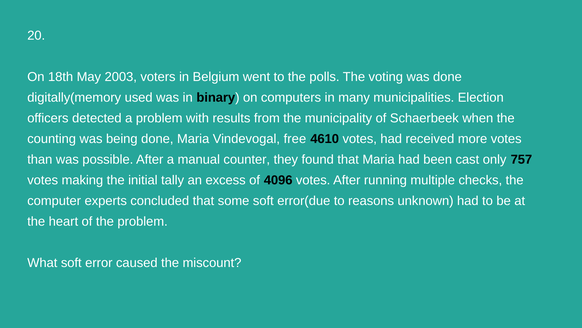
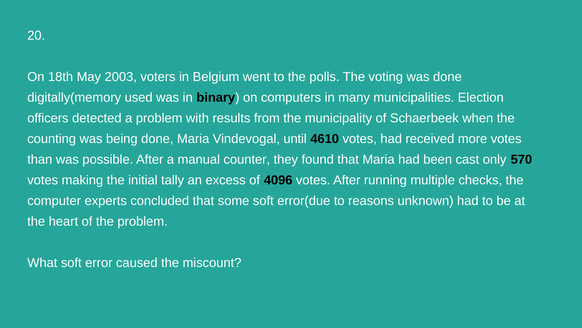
free: free -> until (295, 139)
757: 757 -> 570 (521, 159)
